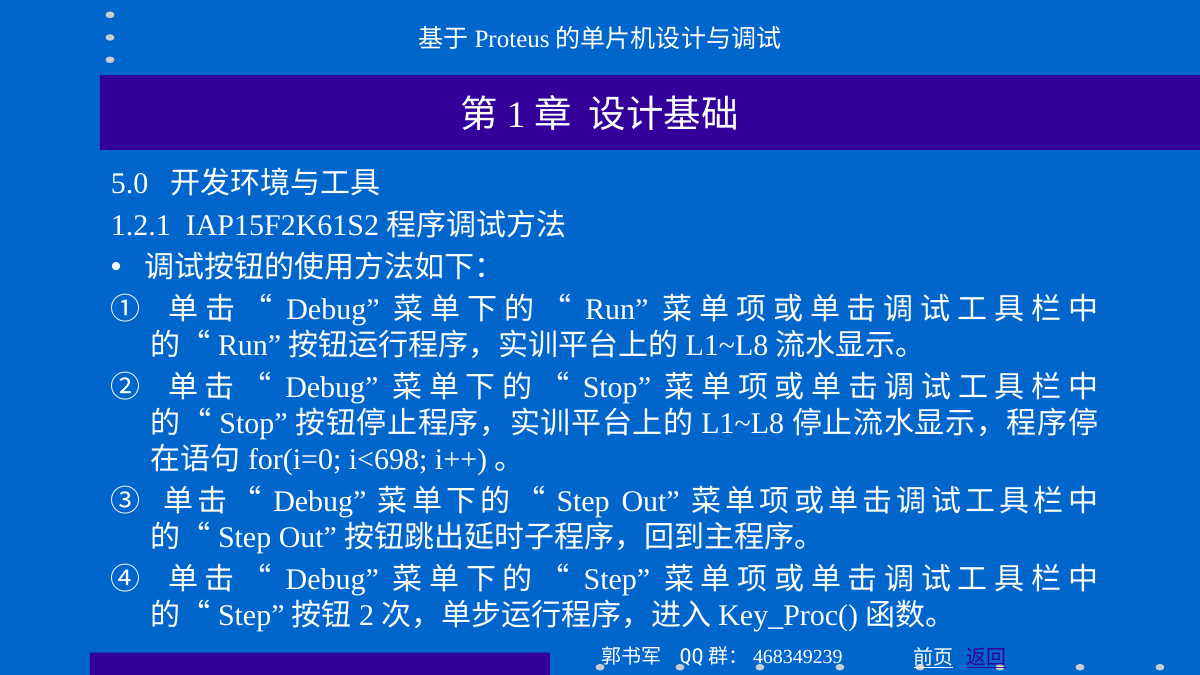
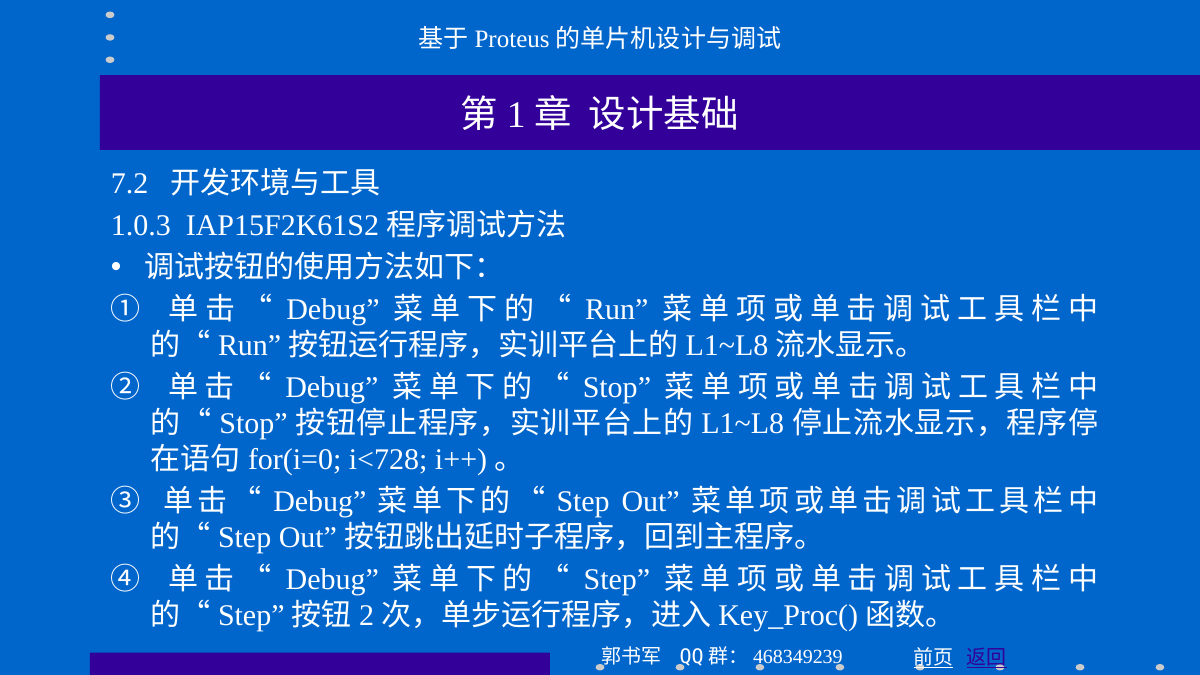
5.0: 5.0 -> 7.2 (130, 184)
1.2.1: 1.2.1 -> 1.0.3 (141, 226)
i<698: i<698 -> i<728 (388, 460)
